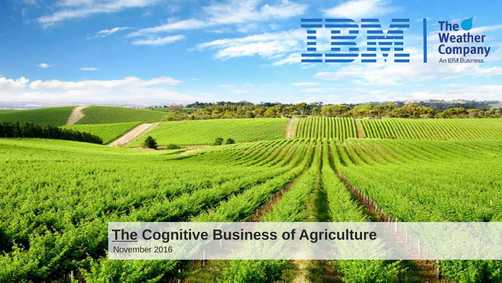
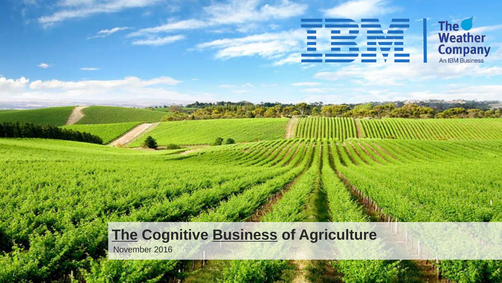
Business underline: none -> present (245, 235)
